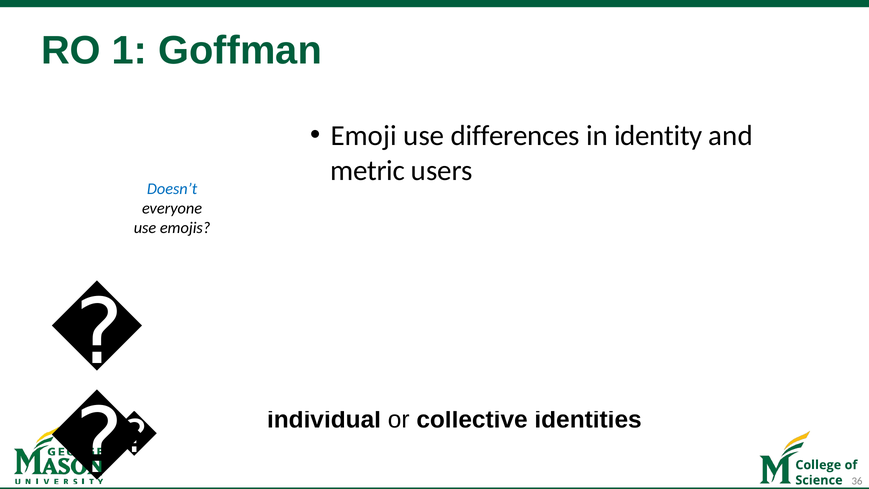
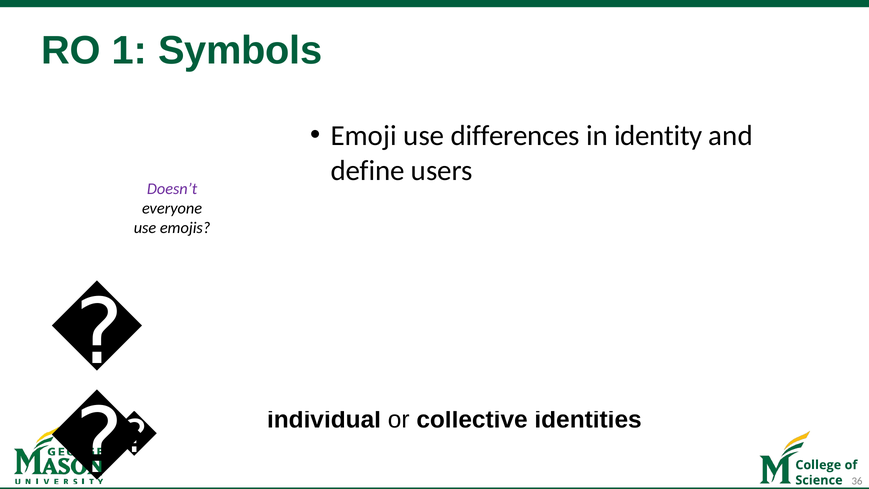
Goffman: Goffman -> Symbols (240, 51)
metric: metric -> define (368, 171)
Doesn’t colour: blue -> purple (172, 189)
